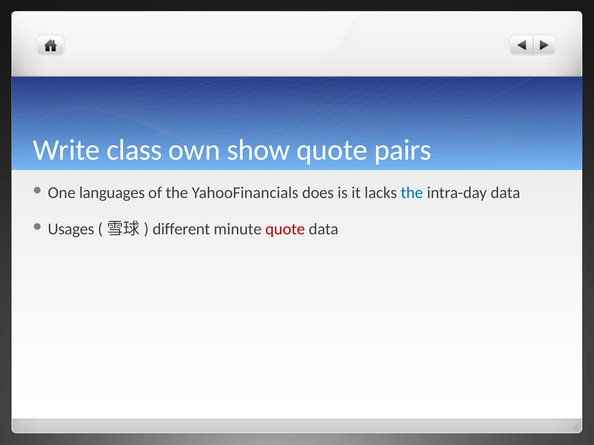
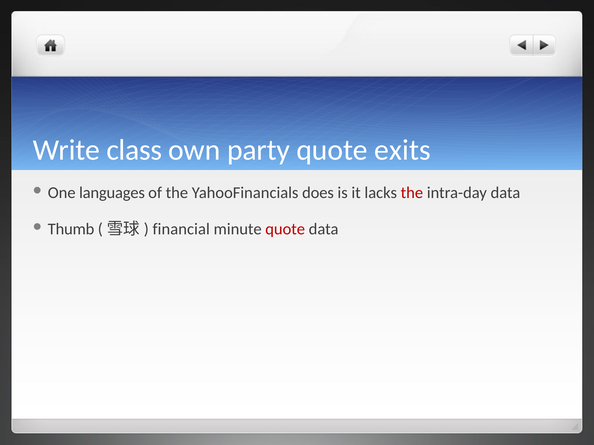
show: show -> party (258, 150)
pairs: pairs -> exits (403, 150)
the colour: blue -> red (412, 193)
Usages: Usages -> Thumb (71, 229)
different: different -> financial (181, 229)
